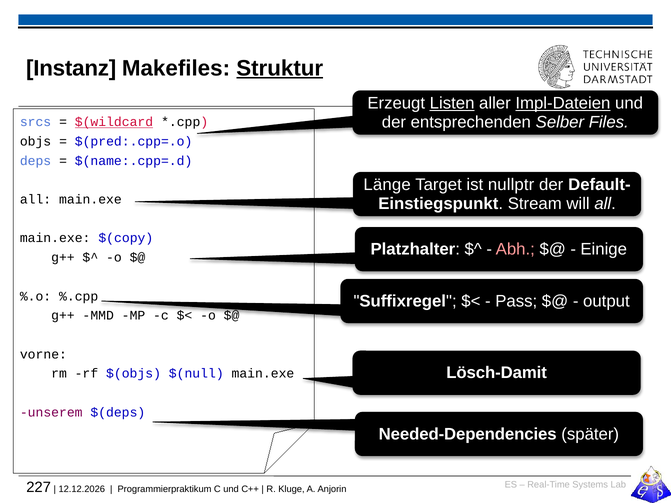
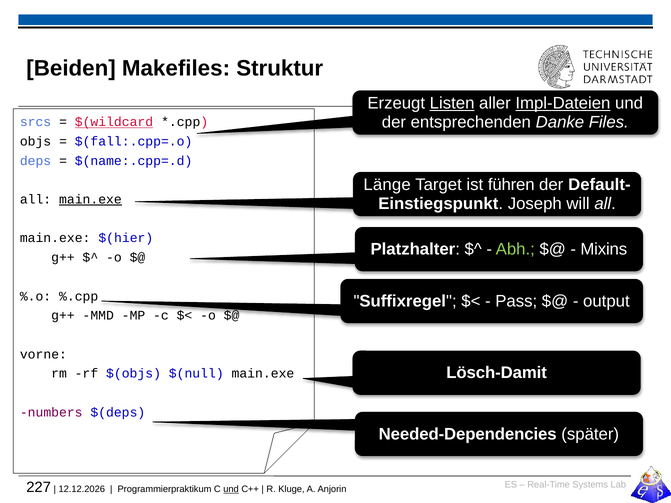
Instanz: Instanz -> Beiden (71, 68)
Struktur underline: present -> none (280, 68)
Selber: Selber -> Danke (560, 122)
$(pred:.cpp=.o: $(pred:.cpp=.o -> $(fall:.cpp=.o (134, 141)
nullptr: nullptr -> führen (511, 185)
main.exe underline: none -> present (90, 200)
Stream: Stream -> Joseph (535, 204)
$(copy: $(copy -> $(hier (126, 238)
Abh colour: pink -> light green (515, 249)
Einige: Einige -> Mixins (604, 249)
unserem: unserem -> numbers (51, 413)
und underline: none -> present (231, 490)
